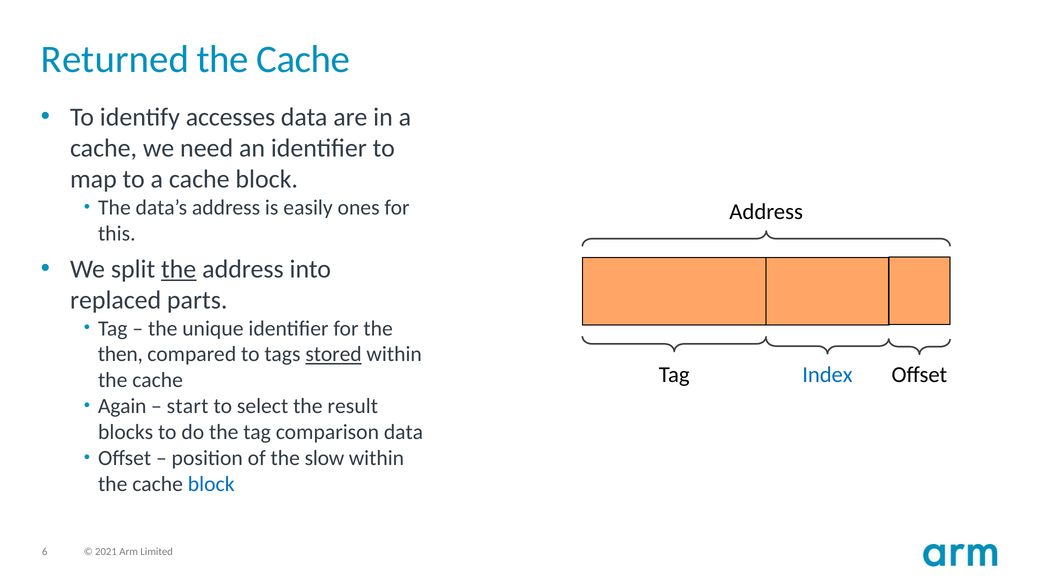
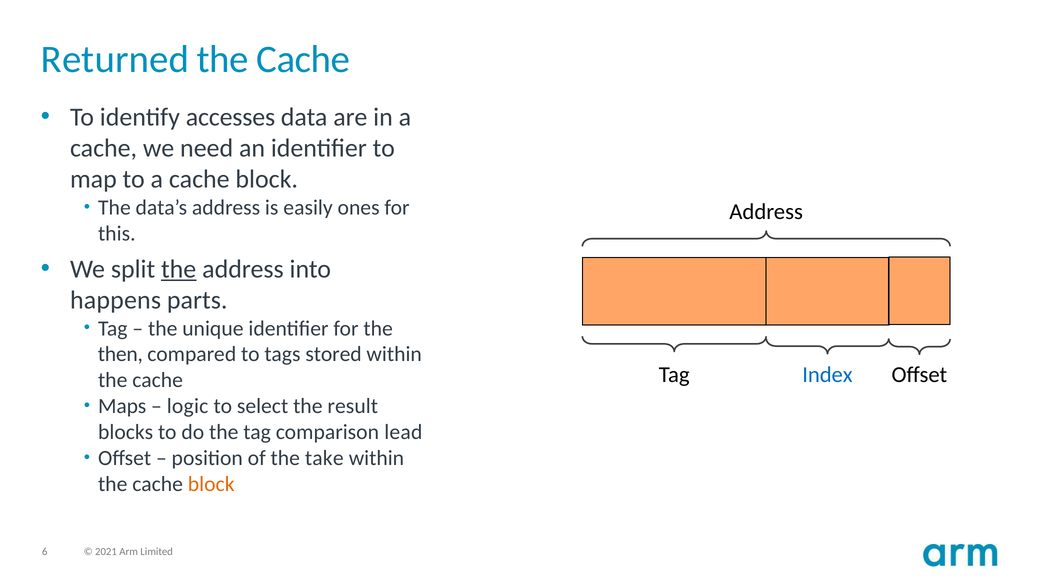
replaced: replaced -> happens (116, 300)
stored underline: present -> none (334, 354)
Again: Again -> Maps (122, 406)
start: start -> logic (188, 406)
comparison data: data -> lead (403, 432)
slow: slow -> take (324, 458)
block colour: blue -> orange (211, 484)
